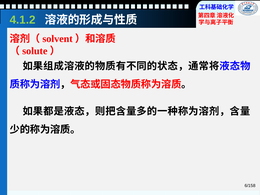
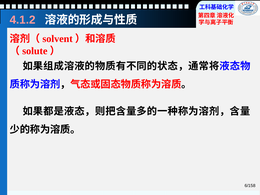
4.1.2 colour: light green -> pink (23, 20)
